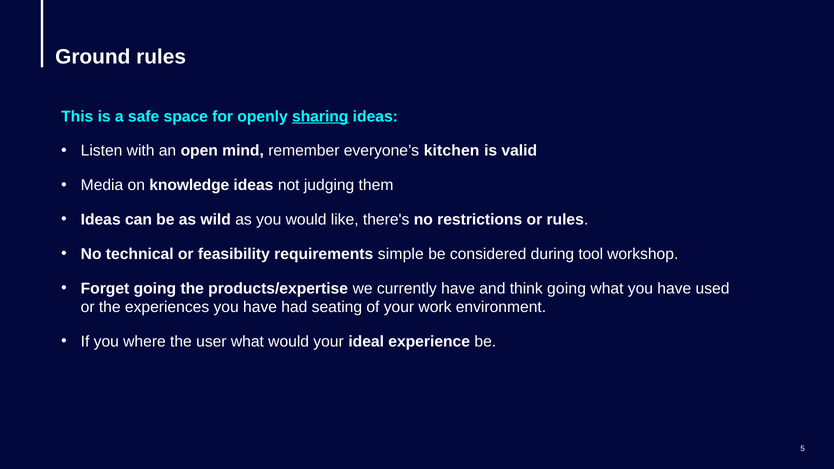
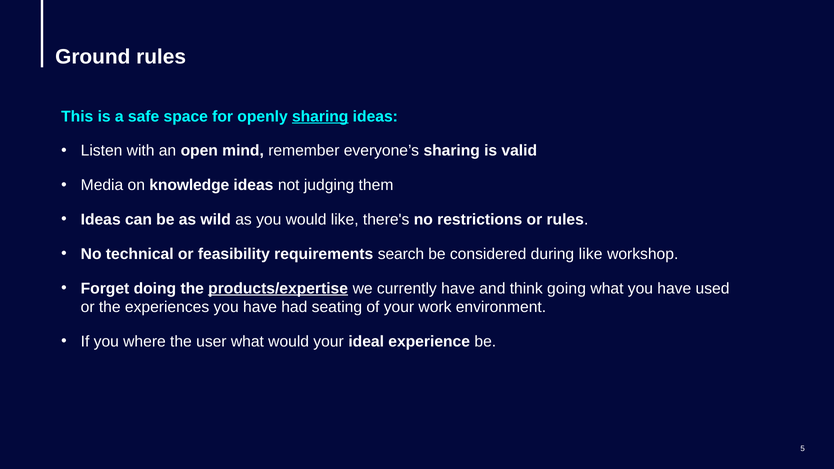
everyone’s kitchen: kitchen -> sharing (452, 151)
simple: simple -> search (401, 254)
during tool: tool -> like (591, 254)
Forget going: going -> doing (155, 288)
products/expertise underline: none -> present (278, 288)
